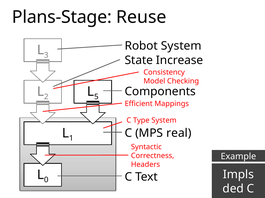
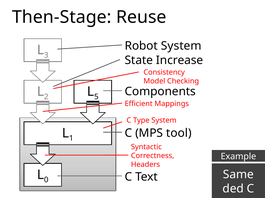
Plans-Stage: Plans-Stage -> Then-Stage (62, 17)
real: real -> tool (179, 134)
Impls: Impls -> Same (238, 175)
